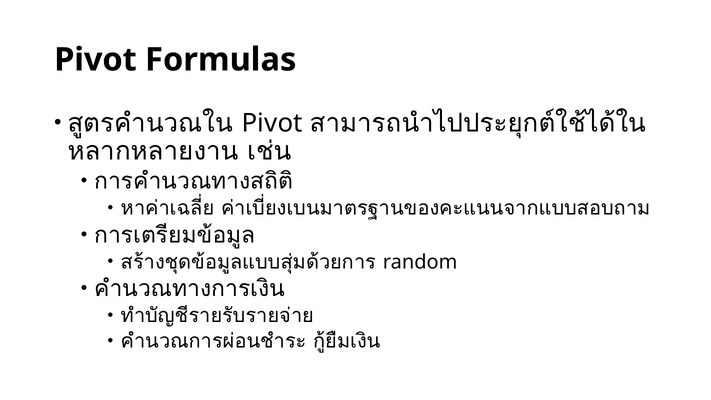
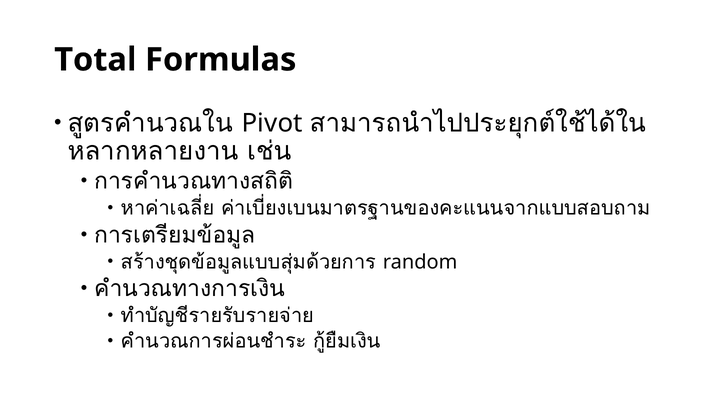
Pivot: Pivot -> Total (95, 60)
